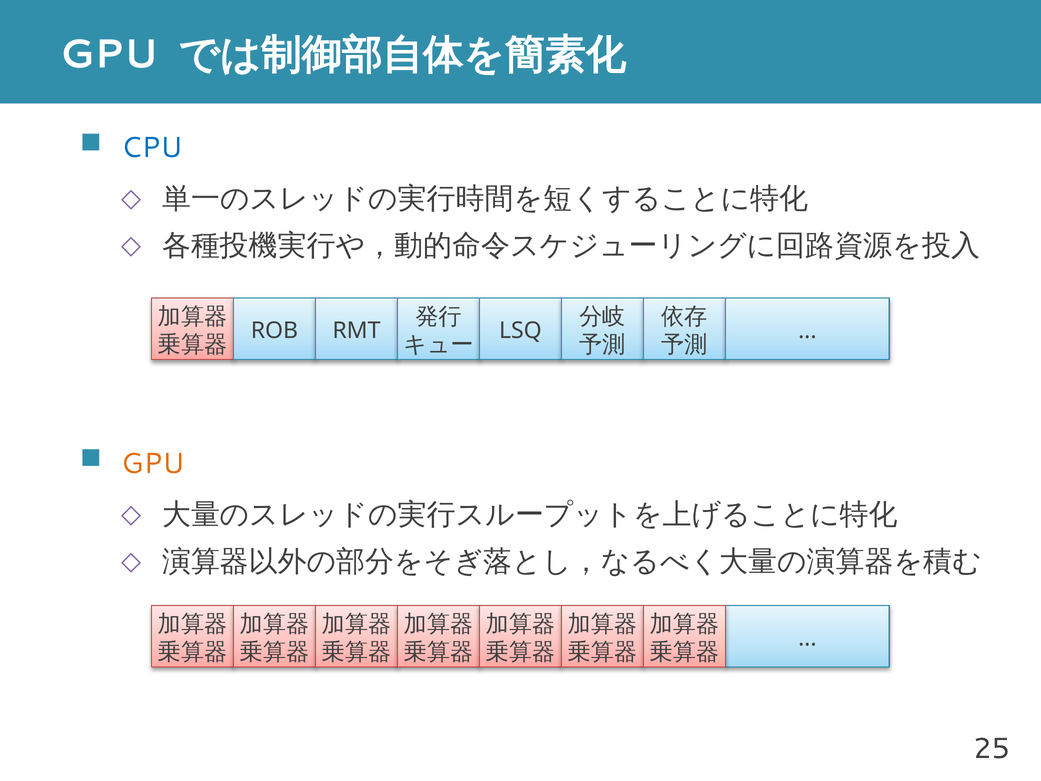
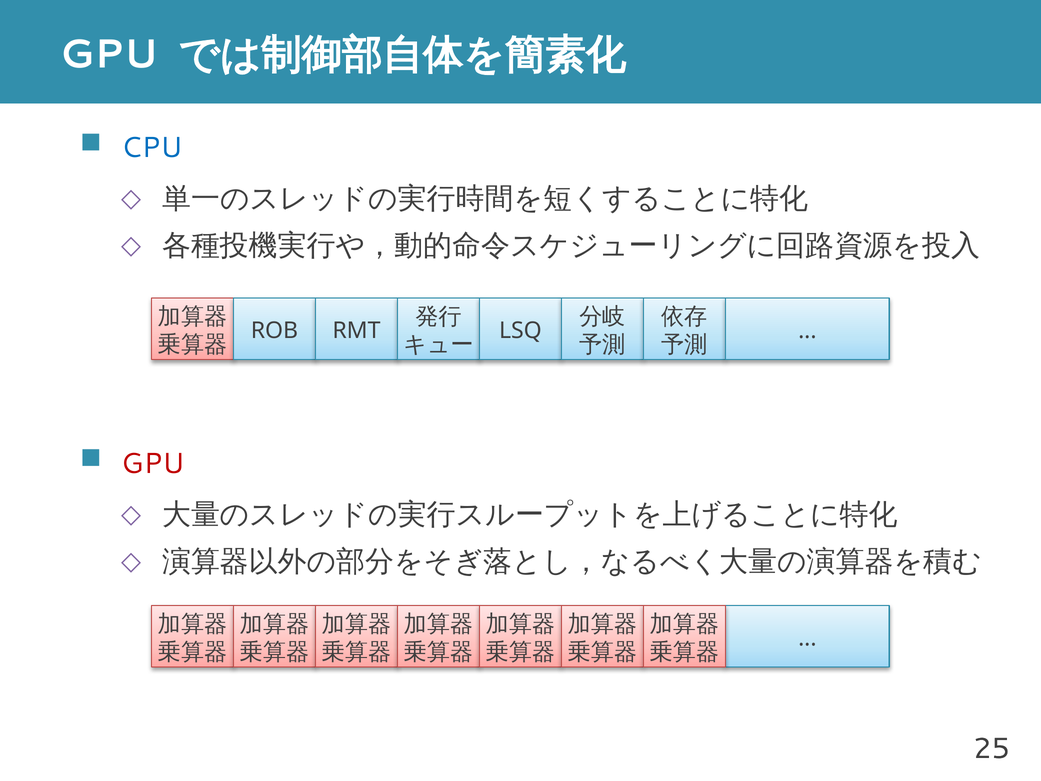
GPU colour: orange -> red (153, 463)
